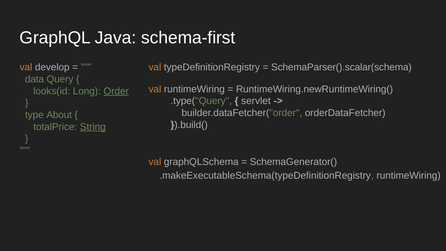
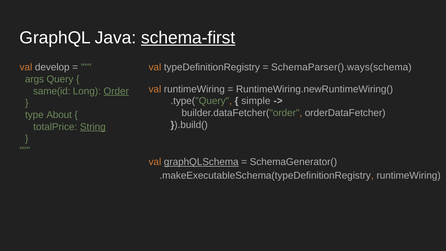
schema-first underline: none -> present (188, 38)
SchemaParser().scalar(schema: SchemaParser().scalar(schema -> SchemaParser().ways(schema (341, 67)
data: data -> args (34, 79)
looks(id: looks(id -> same(id (52, 91)
servlet: servlet -> simple (256, 101)
graphQLSchema underline: none -> present (201, 162)
